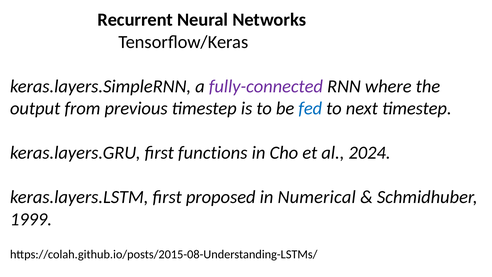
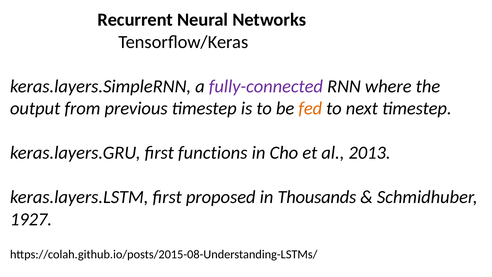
fed colour: blue -> orange (310, 108)
2024: 2024 -> 2013 (370, 153)
Numerical: Numerical -> Thousands (317, 197)
1999: 1999 -> 1927 (31, 219)
